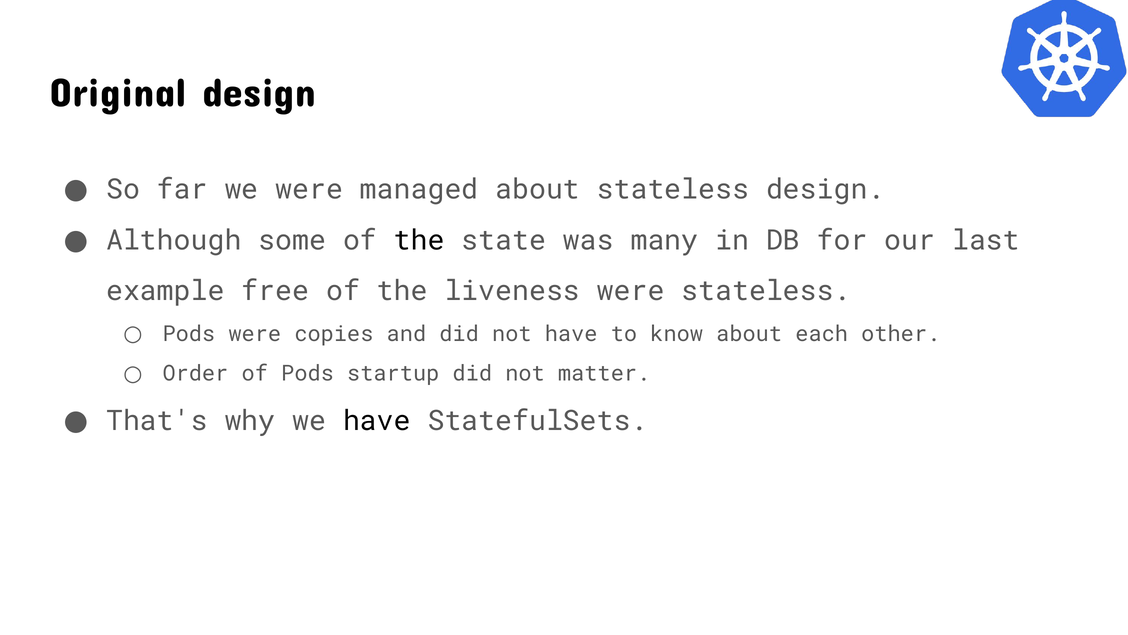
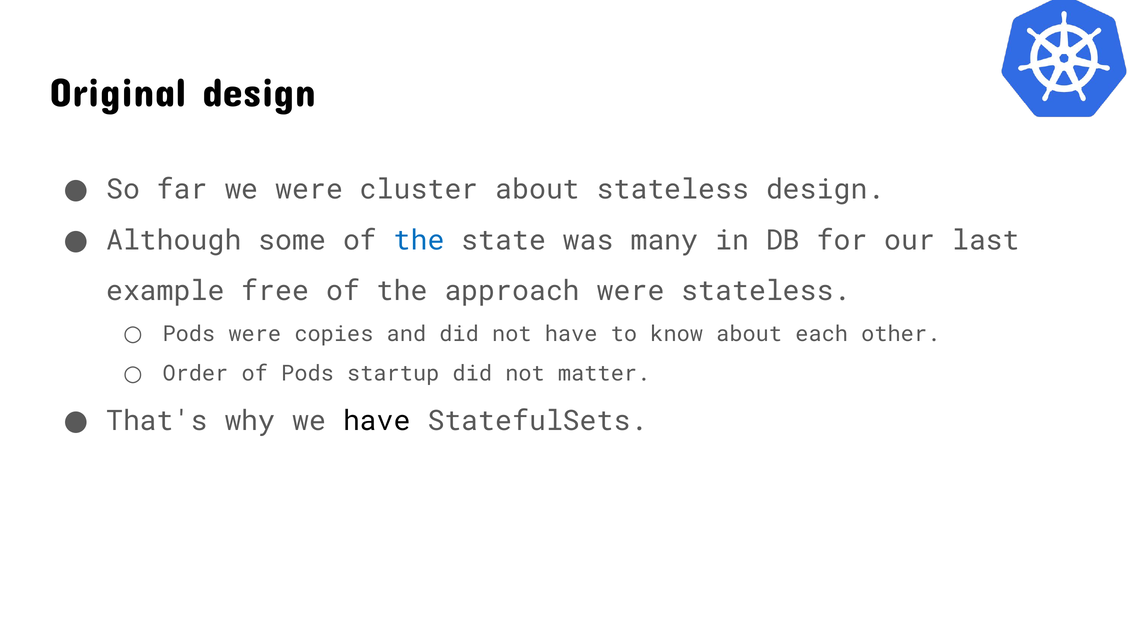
managed: managed -> cluster (419, 189)
the colour: black -> blue (419, 240)
liveness: liveness -> approach (512, 291)
